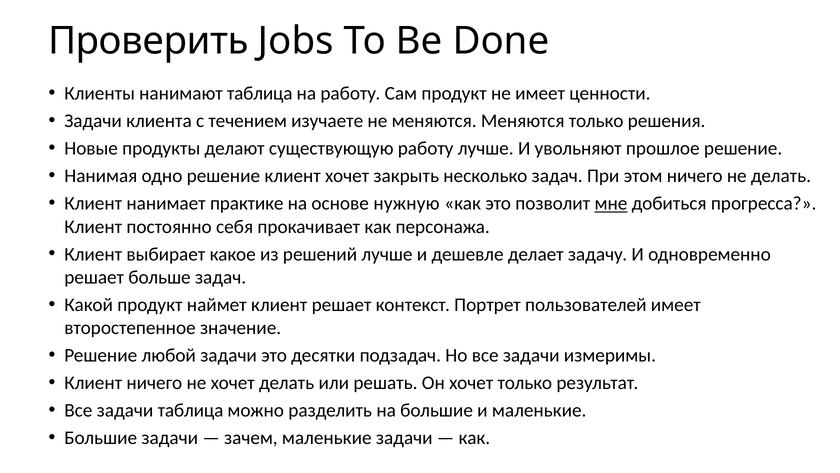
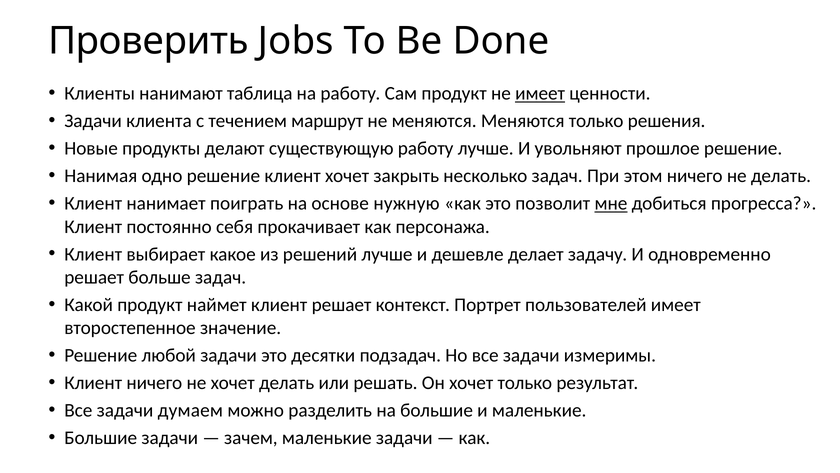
имеет underline: none -> present (540, 94)
изучаете: изучаете -> маршрут (327, 121)
практике: практике -> поиграть (247, 203)
задачи таблица: таблица -> думаем (190, 410)
